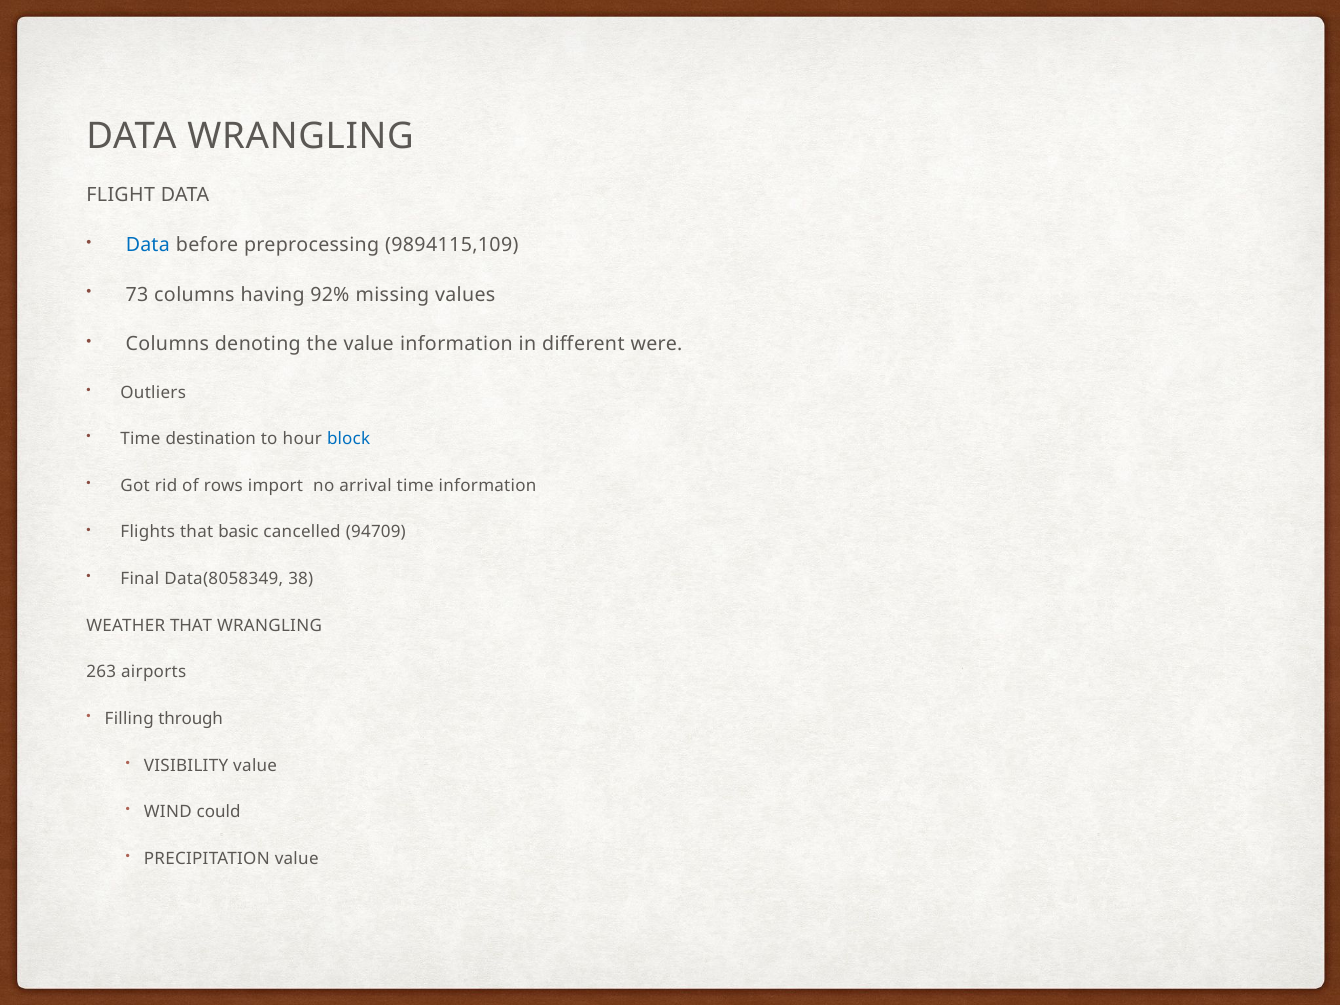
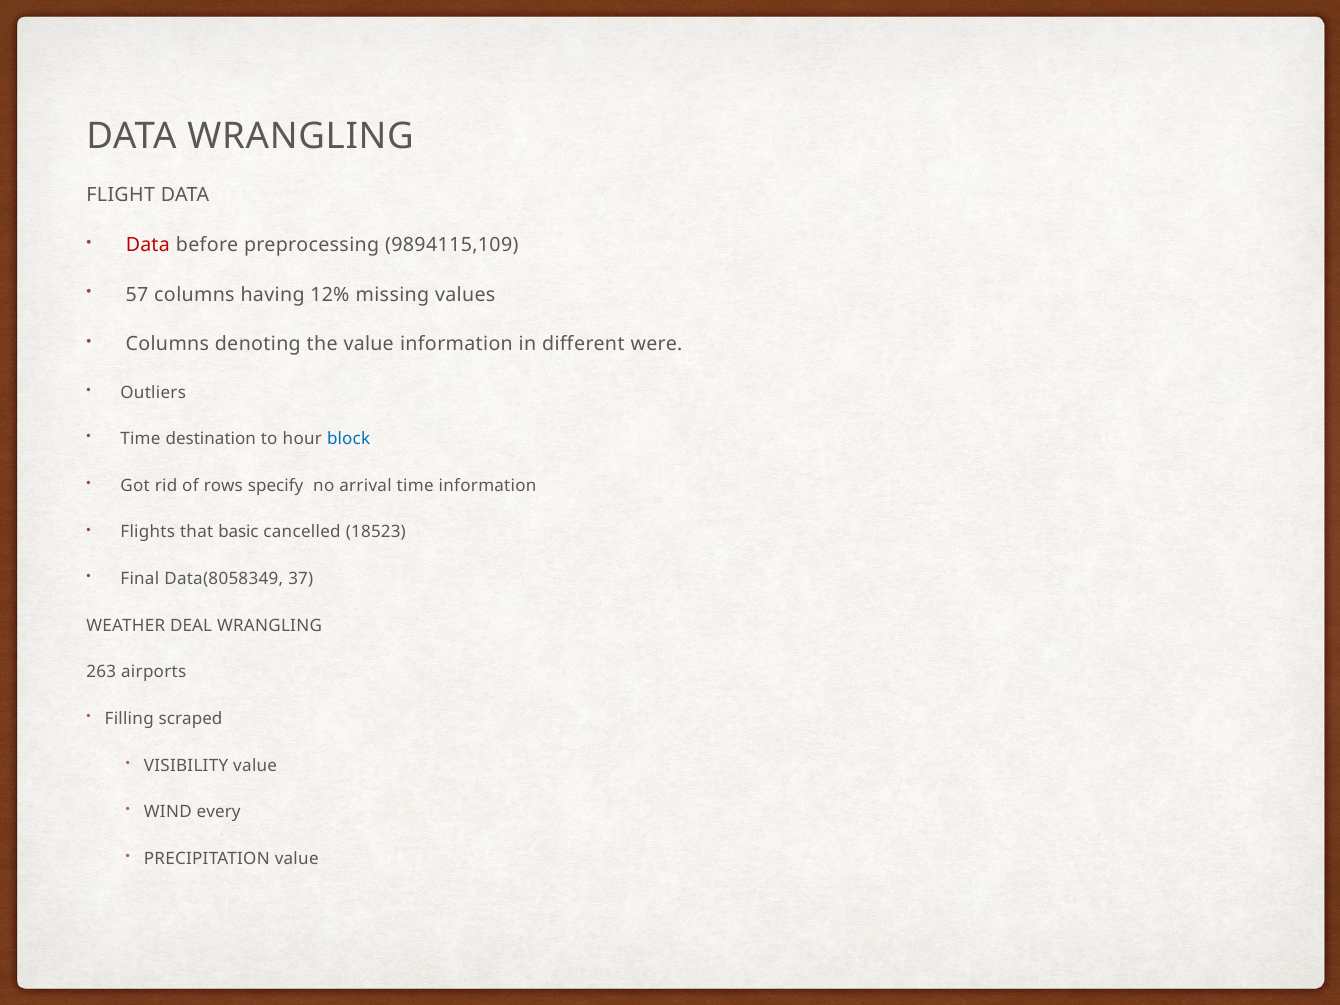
Data colour: blue -> red (148, 245)
73: 73 -> 57 (137, 295)
92%: 92% -> 12% (330, 295)
import: import -> specify (276, 486)
94709: 94709 -> 18523 (376, 532)
38: 38 -> 37 (301, 579)
WEATHER THAT: THAT -> DEAL (191, 626)
through: through -> scraped (191, 719)
could: could -> every (219, 812)
